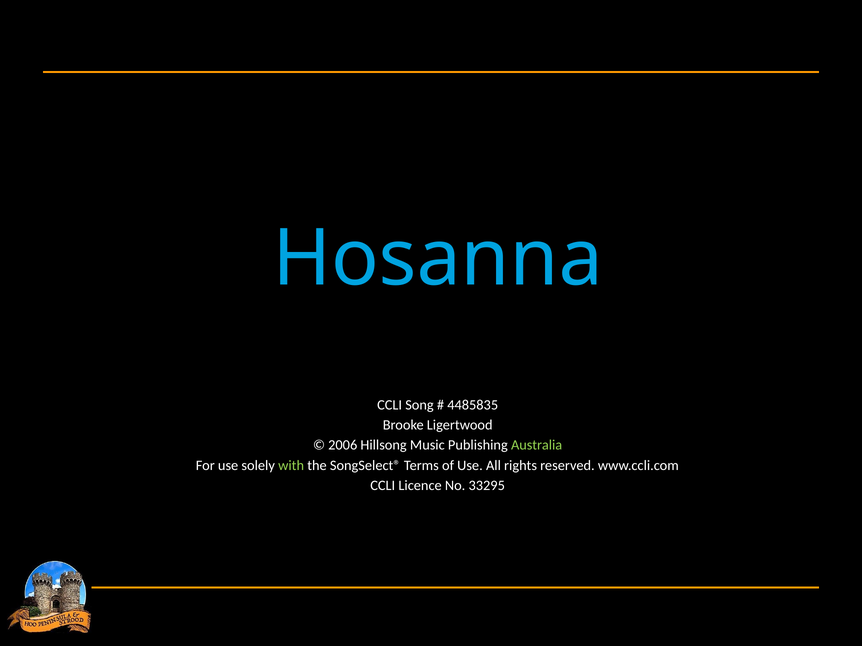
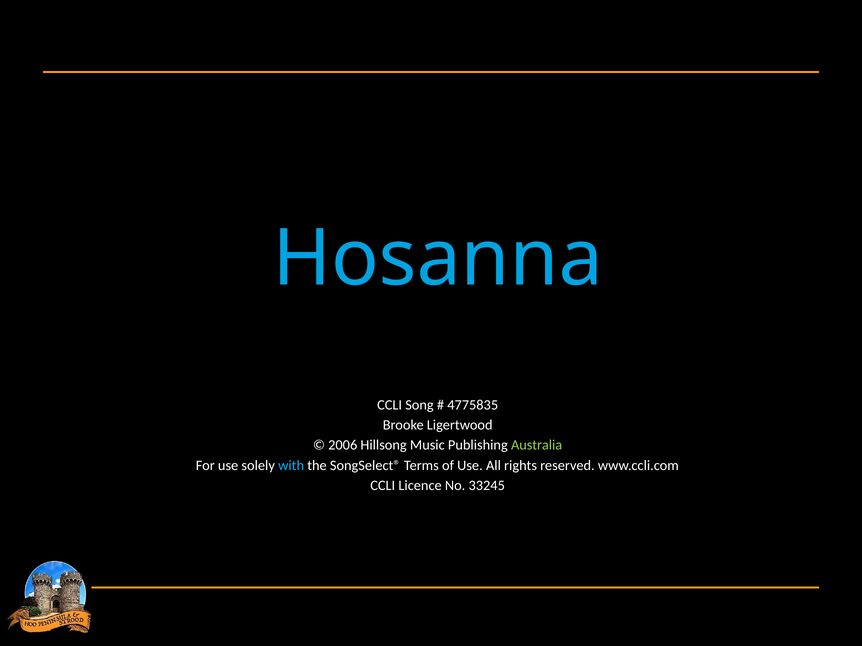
4485835: 4485835 -> 4775835 (473, 405)
with colour: light green -> light blue (291, 466)
33295: 33295 -> 33245 (487, 486)
